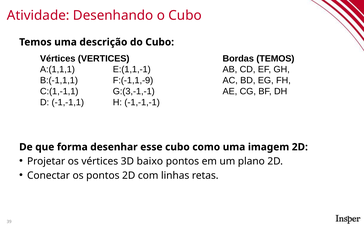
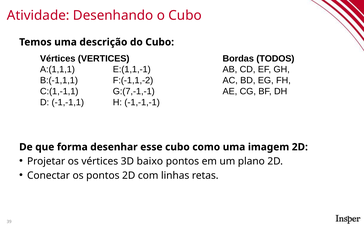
Bordas TEMOS: TEMOS -> TODOS (275, 58)
F:(-1,1,-9: F:(-1,1,-9 -> F:(-1,1,-2 (133, 80)
G:(3,-1,-1: G:(3,-1,-1 -> G:(7,-1,-1 (134, 91)
